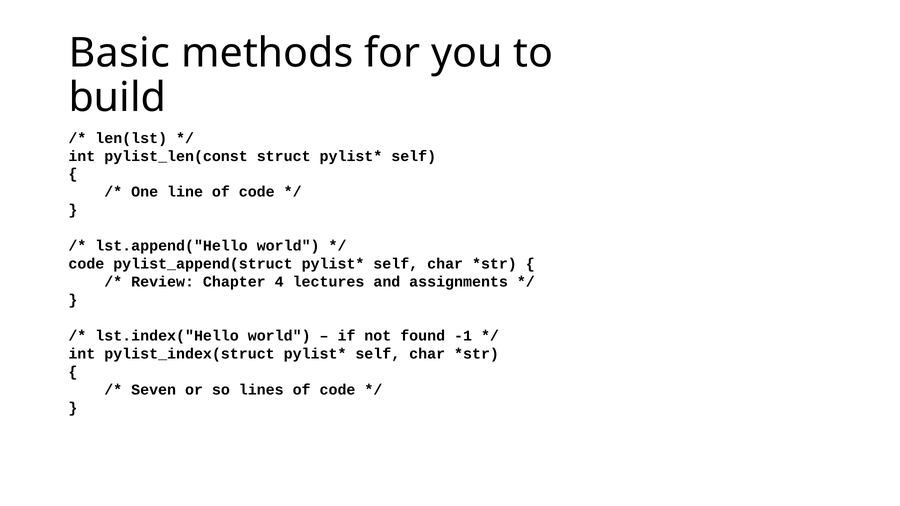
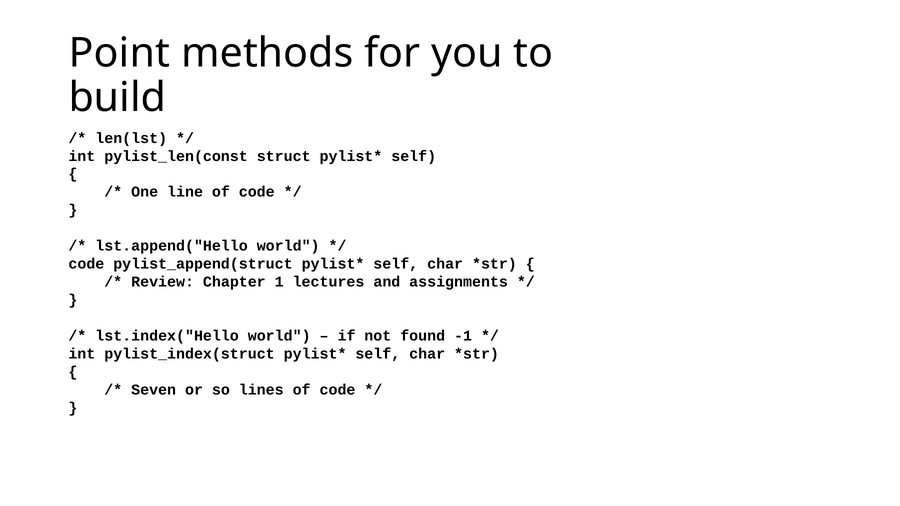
Basic: Basic -> Point (119, 53)
4: 4 -> 1 (279, 282)
